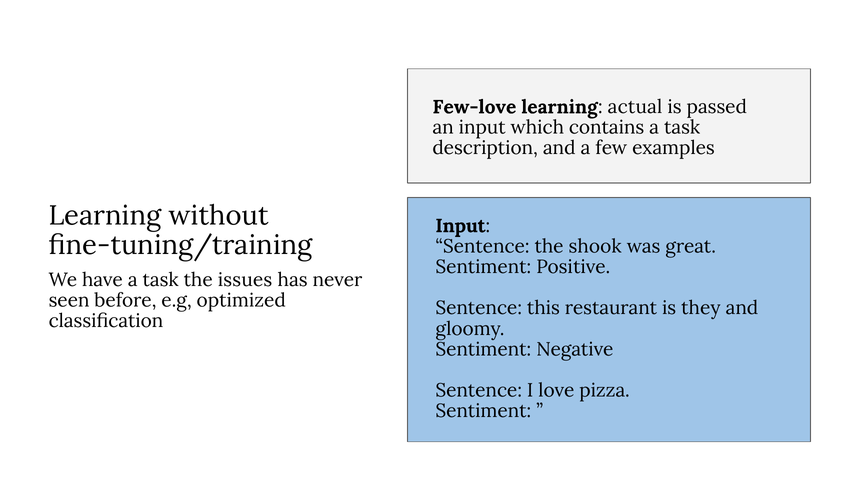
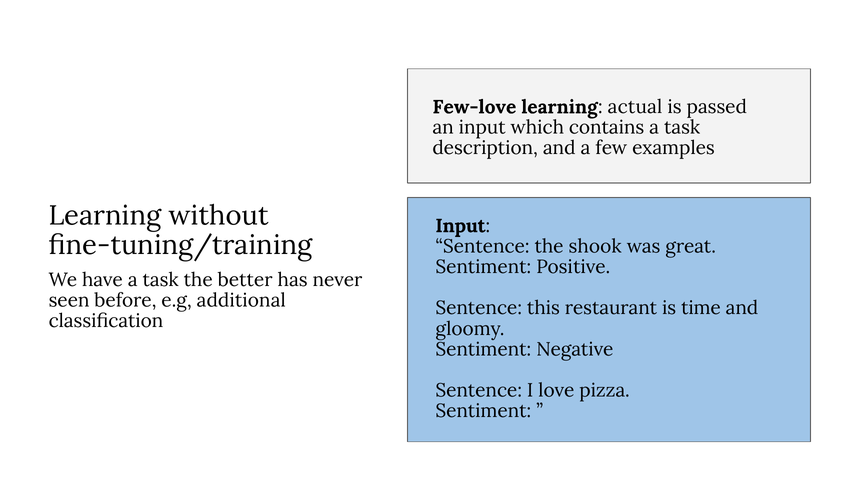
issues: issues -> better (245, 280)
optimized: optimized -> additional (241, 300)
they: they -> time (701, 308)
